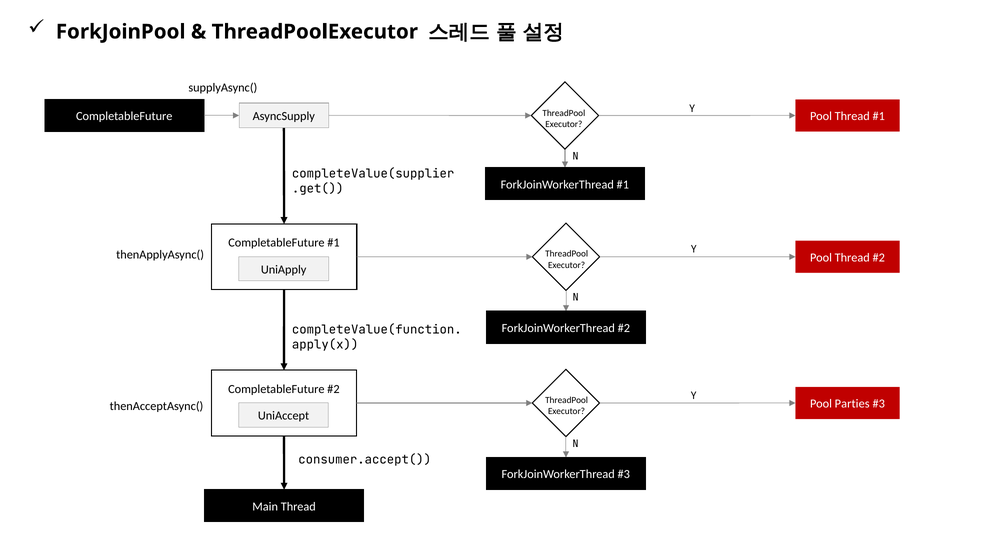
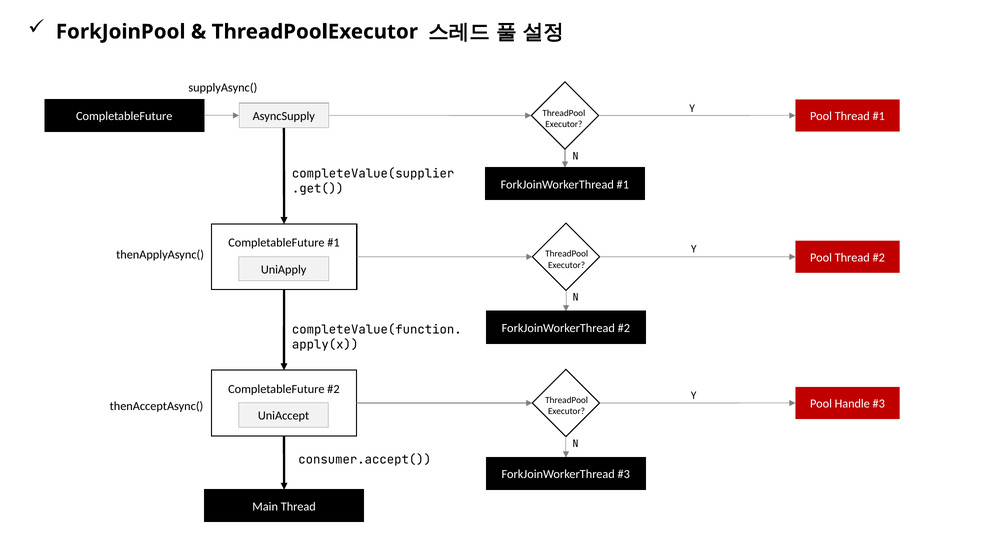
Parties: Parties -> Handle (852, 404)
